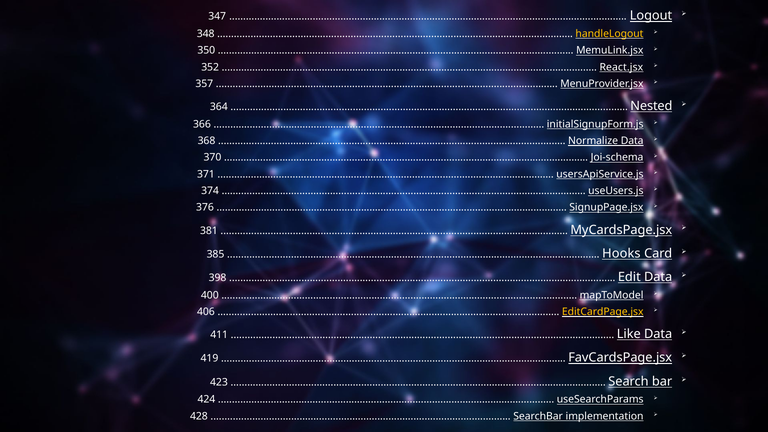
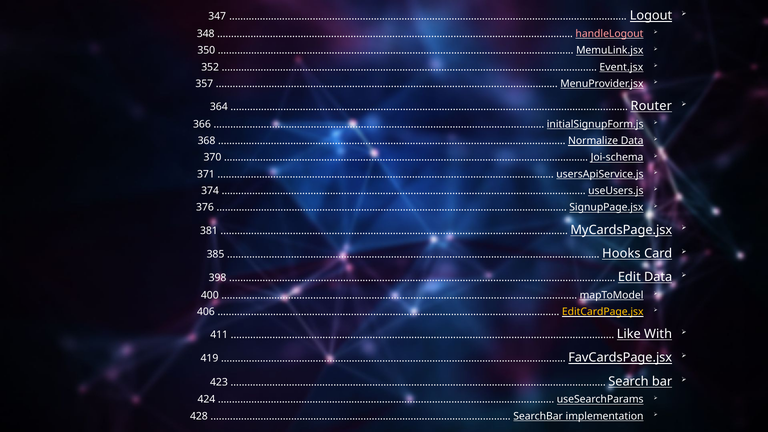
handleLogout colour: yellow -> pink (609, 34)
React.jsx: React.jsx -> Event.jsx (621, 67)
Nested: Nested -> Router (651, 106)
Like Data: Data -> With (658, 334)
